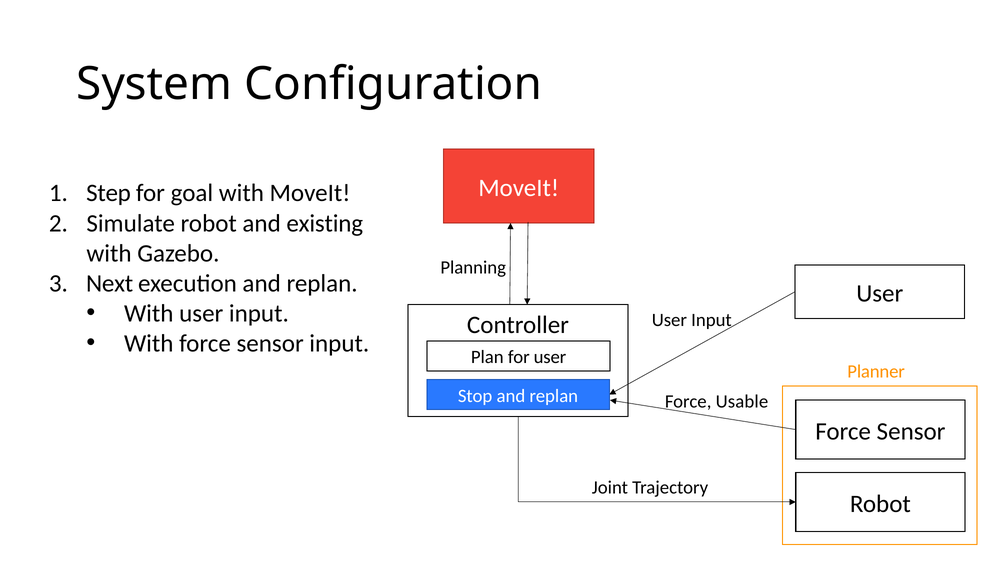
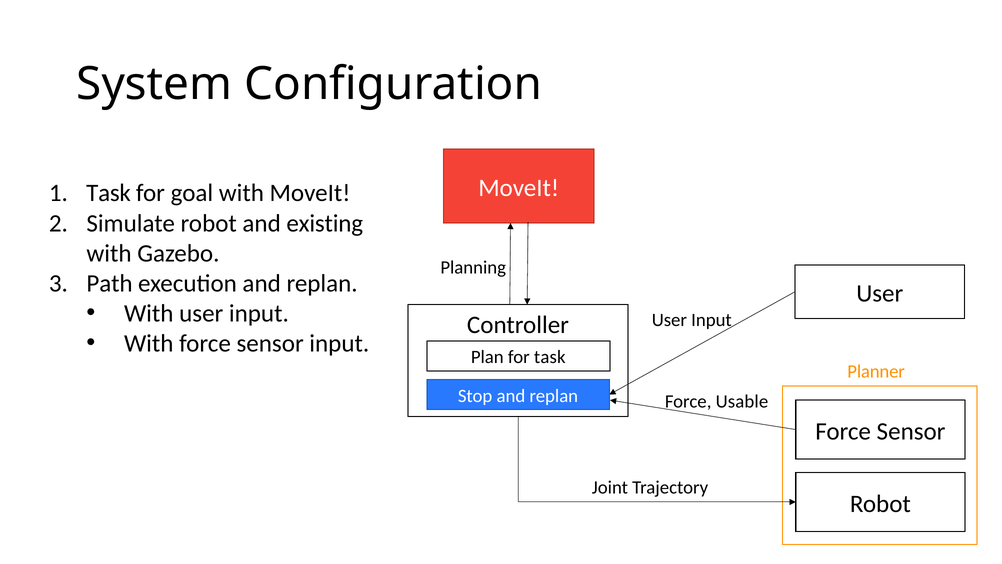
Step: Step -> Task (109, 193)
Next: Next -> Path (110, 283)
for user: user -> task (550, 357)
